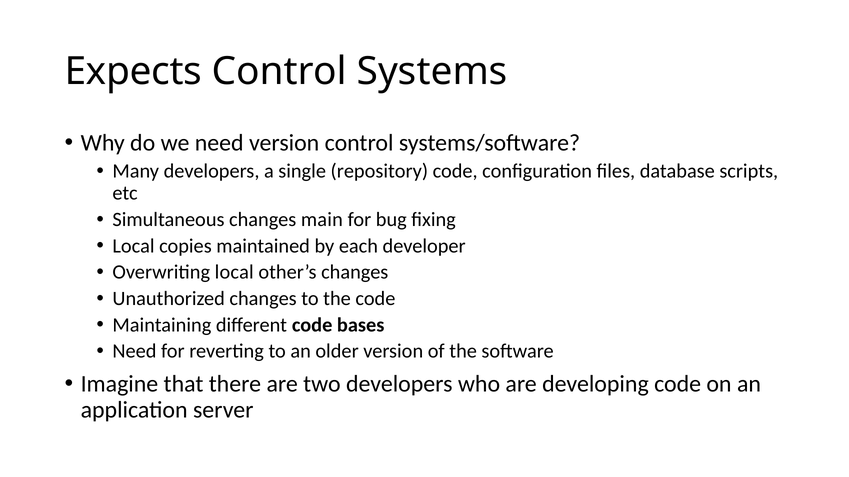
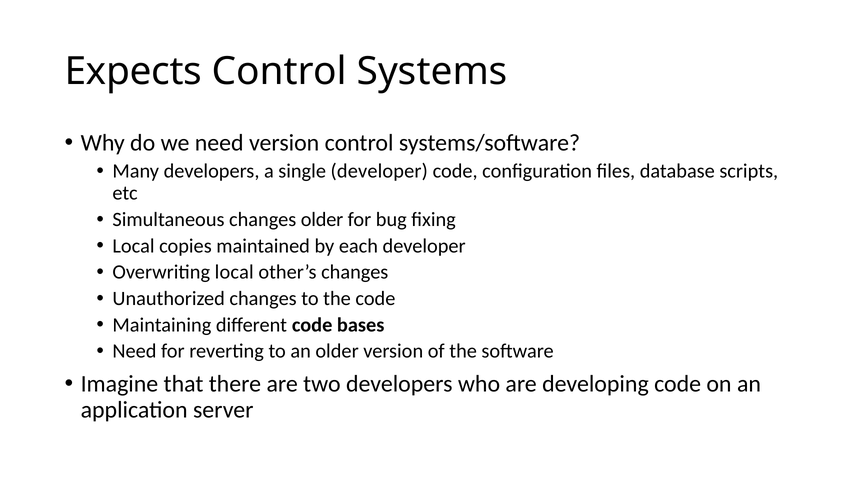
single repository: repository -> developer (379, 171)
changes main: main -> older (322, 220)
